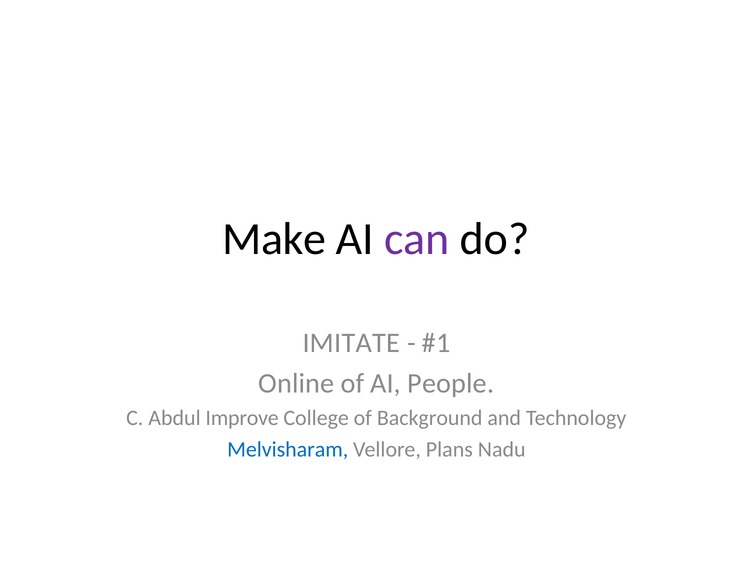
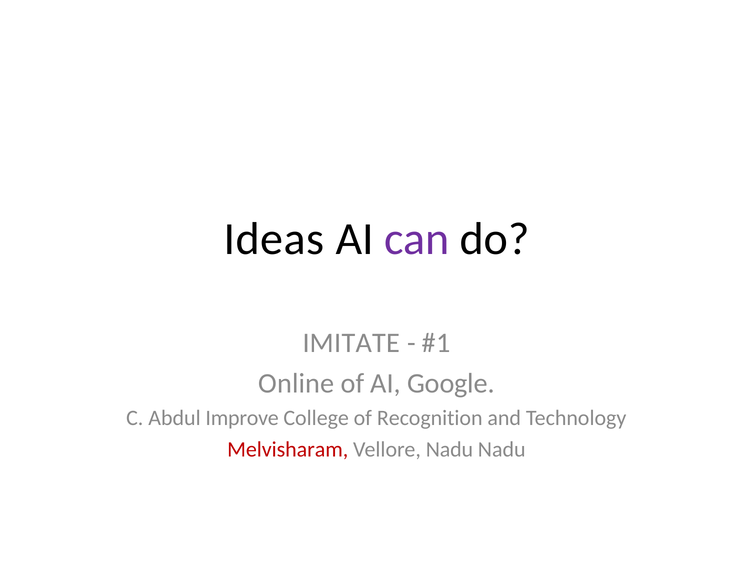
Make: Make -> Ideas (274, 239)
People: People -> Google (451, 383)
Background: Background -> Recognition (430, 418)
Melvisharam colour: blue -> red (288, 449)
Vellore Plans: Plans -> Nadu (449, 449)
